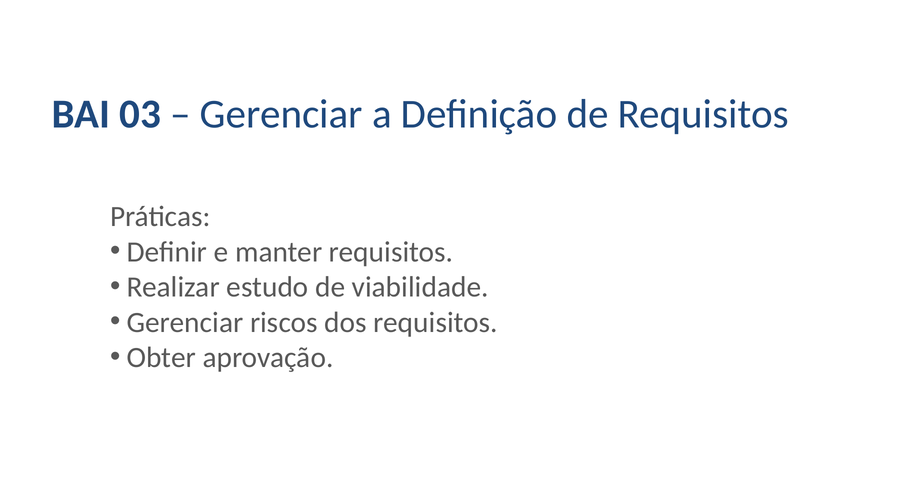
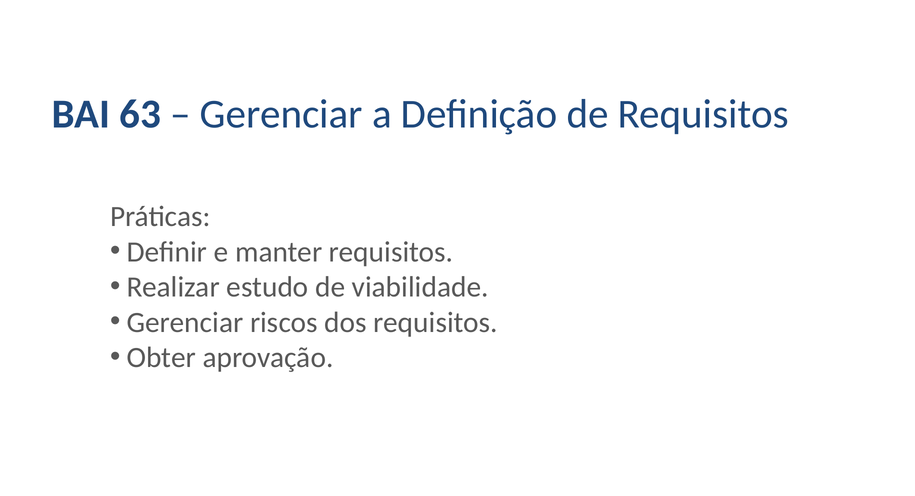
03: 03 -> 63 (140, 114)
